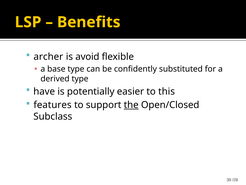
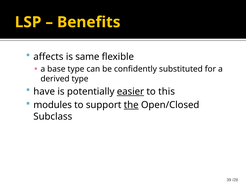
archer: archer -> affects (48, 57)
avoid: avoid -> same (87, 57)
easier underline: none -> present (130, 91)
features: features -> modules (53, 105)
